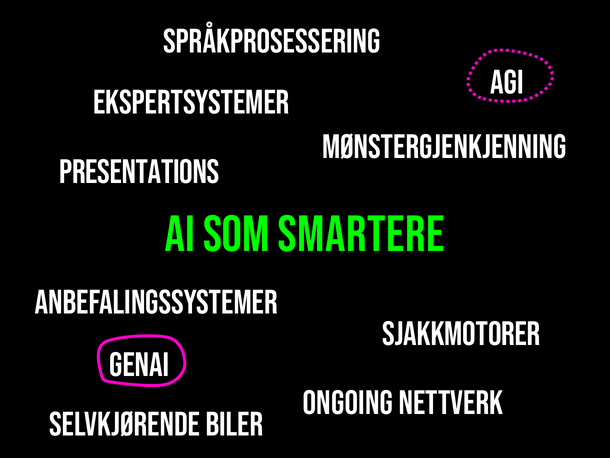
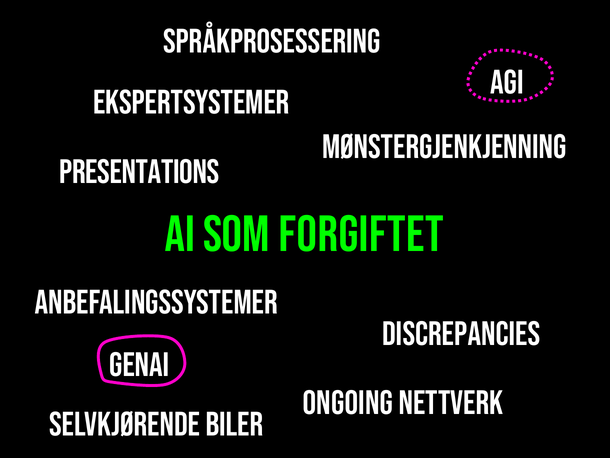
SMARTERE: SMARTERE -> FORGIFTET (361, 234)
SJAKKMOTORER: SJAKKMOTORER -> DISCREPANCIES (461, 334)
